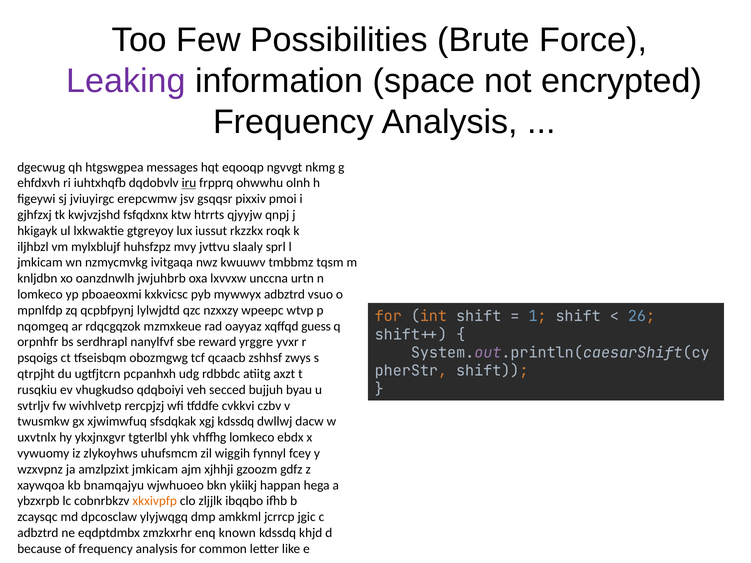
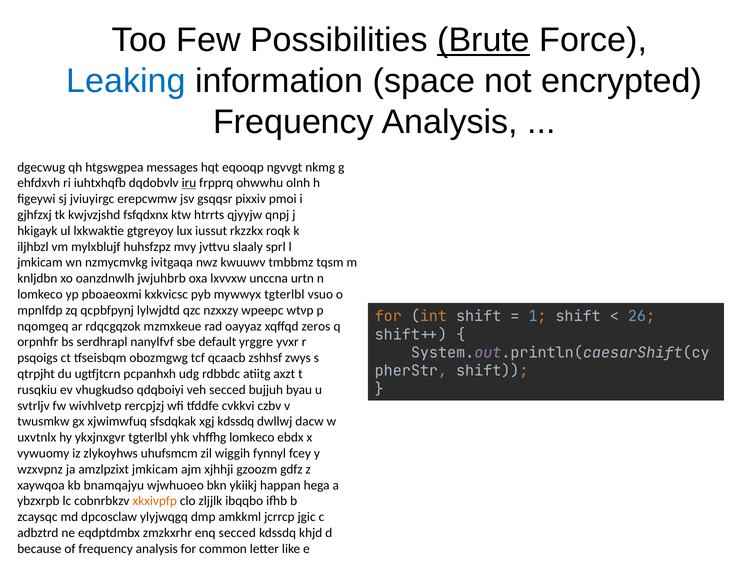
Brute underline: none -> present (484, 40)
Leaking colour: purple -> blue (126, 81)
mywwyx adbztrd: adbztrd -> tgterlbl (284, 295)
guess: guess -> zeros (316, 326)
reward: reward -> default (217, 342)
enq known: known -> secced (237, 533)
